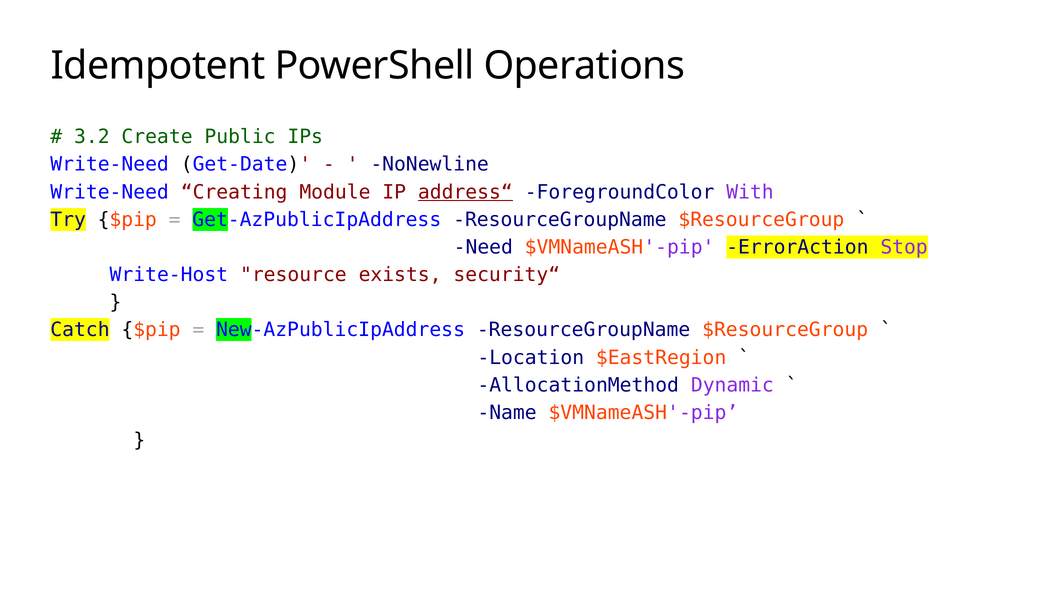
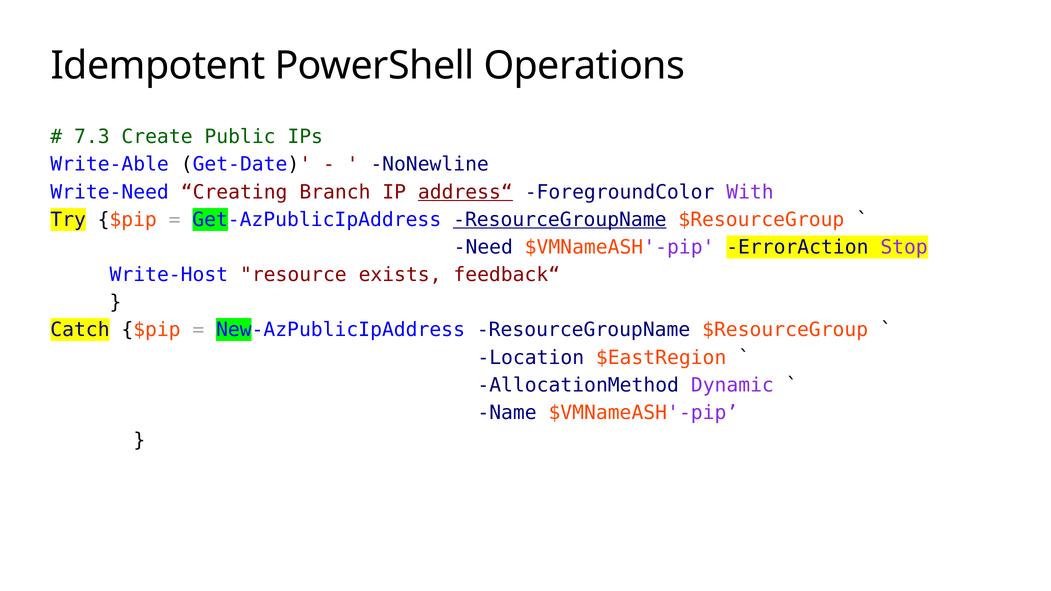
3.2: 3.2 -> 7.3 (92, 137)
Write-Need: Write-Need -> Write-Able (110, 165)
Module: Module -> Branch (335, 192)
ResourceGroupName underline: none -> present (560, 220)
security“: security“ -> feedback“ (507, 275)
